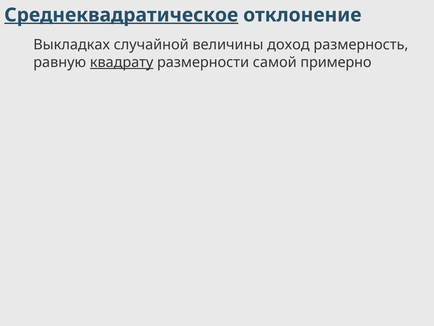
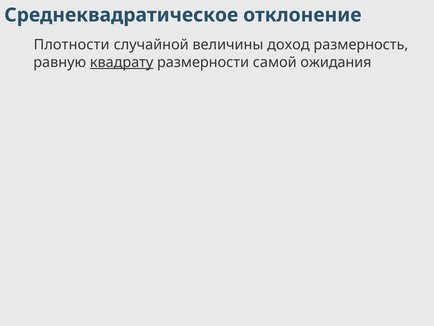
Среднеквадратическое underline: present -> none (121, 15)
Выкладках: Выкладках -> Плотности (72, 45)
примерно: примерно -> ожидания (336, 62)
